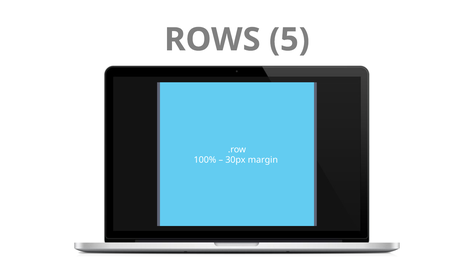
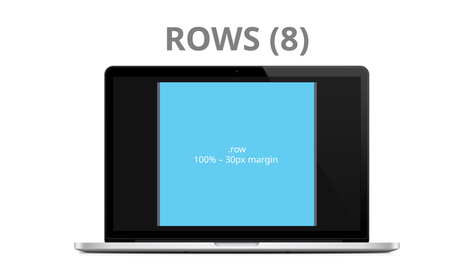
5: 5 -> 8 (289, 40)
